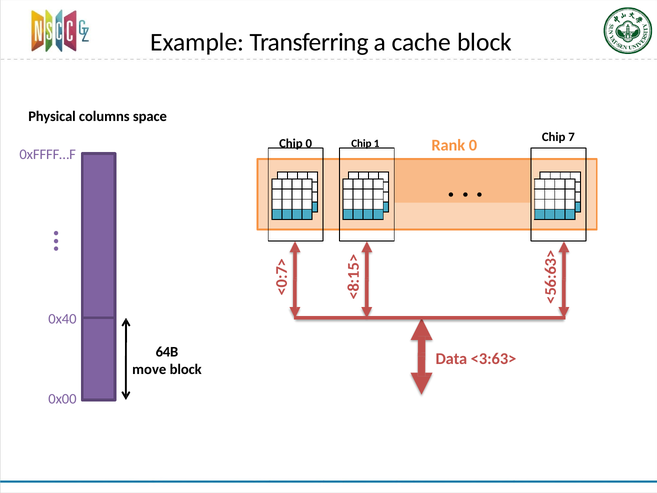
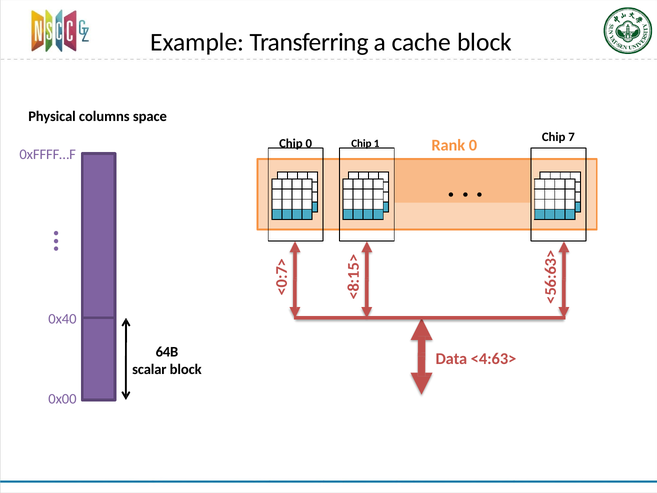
<3:63>: <3:63> -> <4:63> (494, 358)
move: move -> scalar (149, 369)
